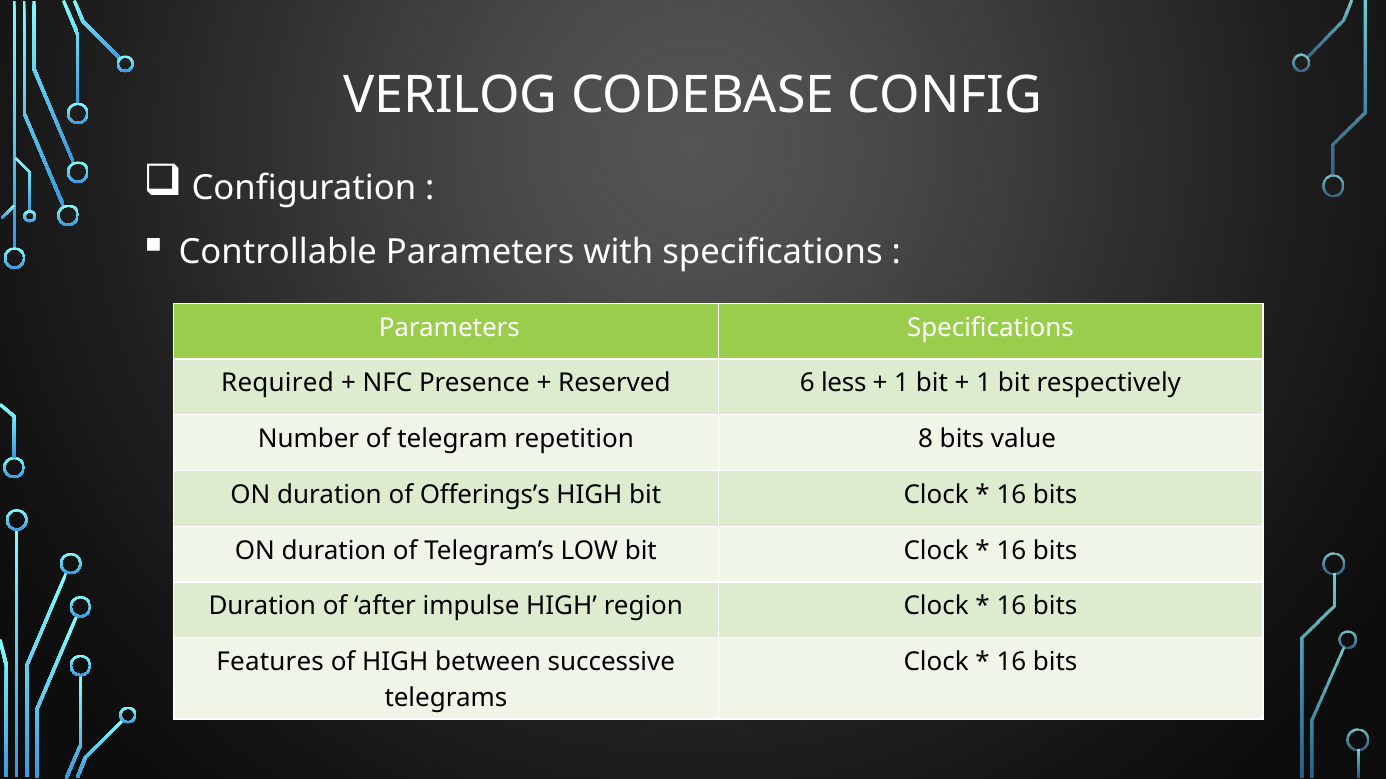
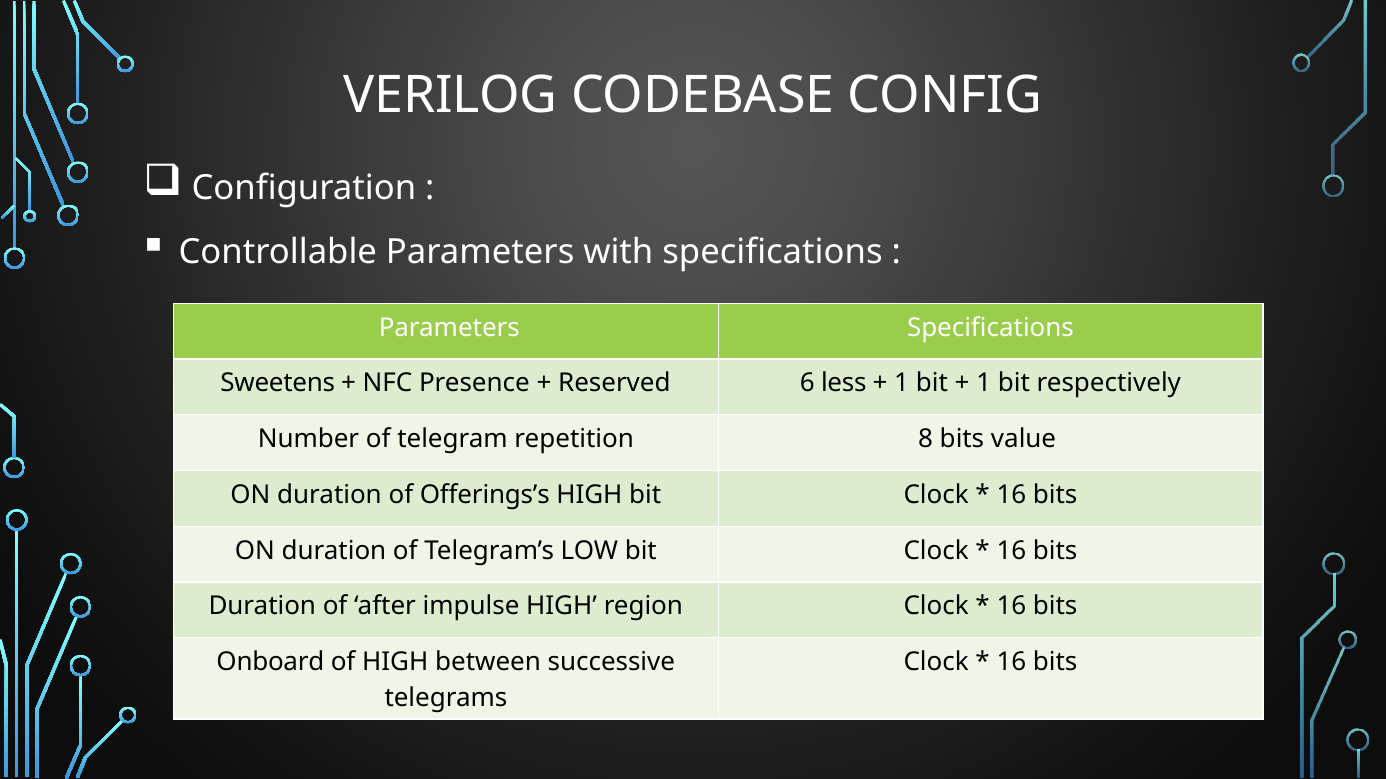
Required: Required -> Sweetens (278, 384)
Features: Features -> Onboard (270, 663)
